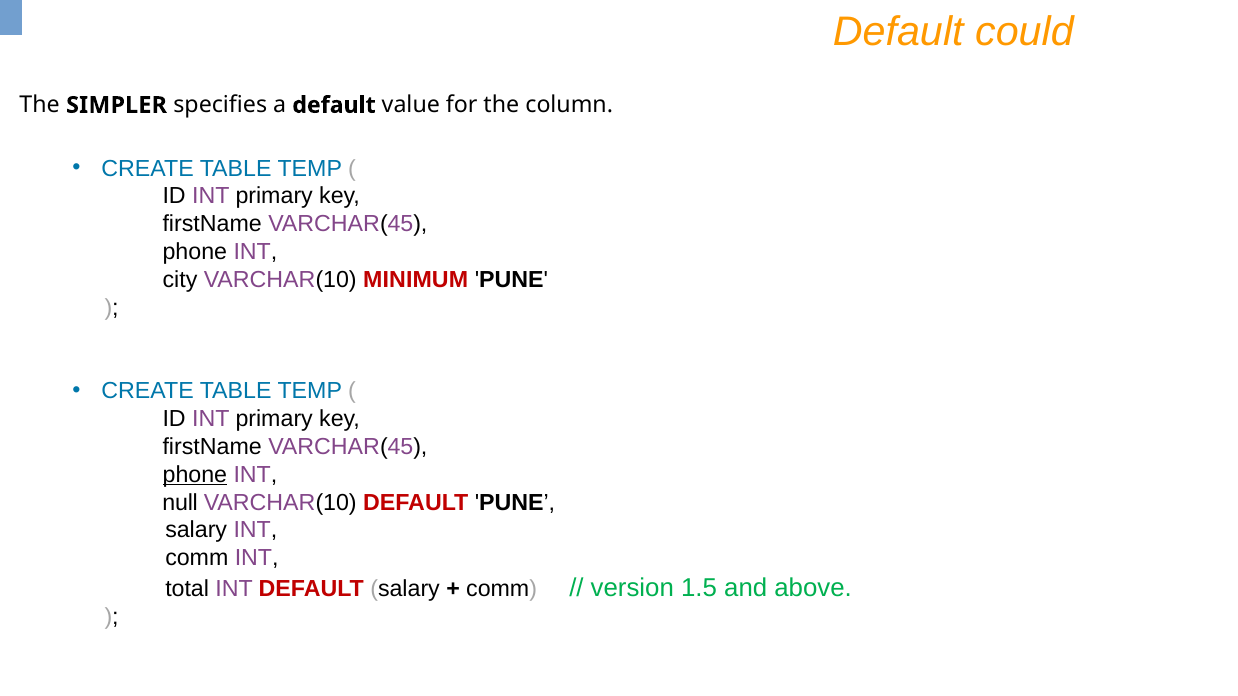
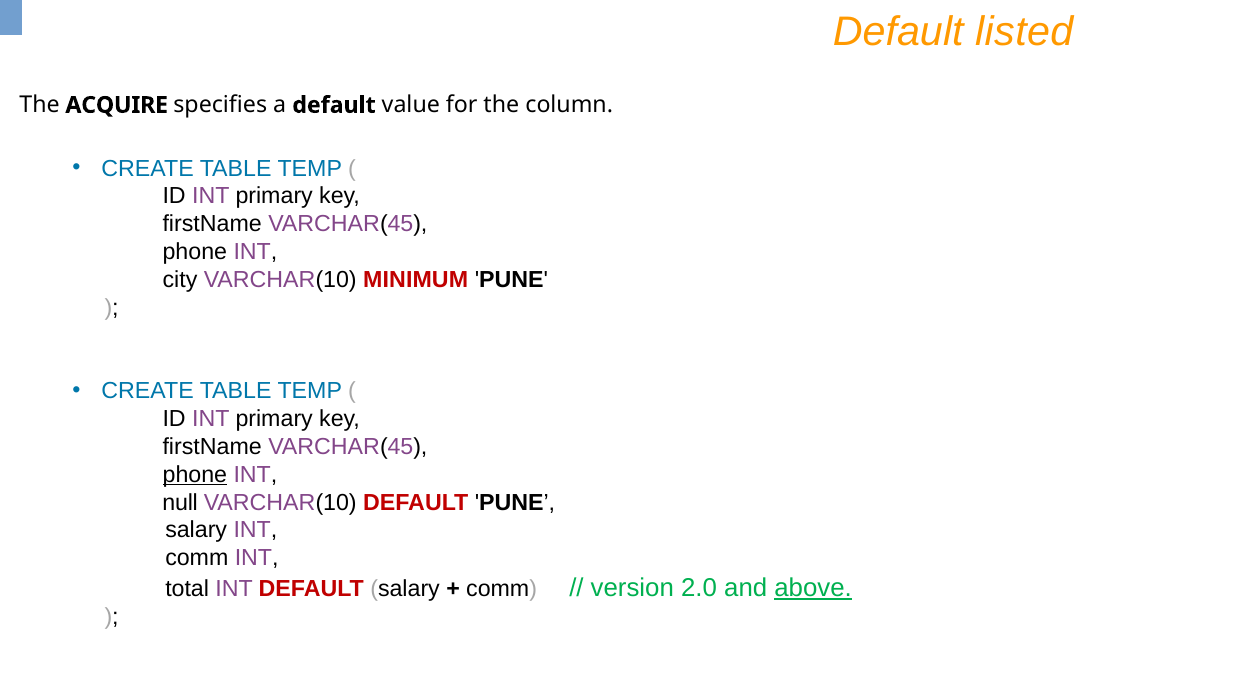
could: could -> listed (1024, 32)
SIMPLER: SIMPLER -> ACQUIRE (117, 105)
1.5: 1.5 -> 2.0 (699, 588)
above underline: none -> present (813, 588)
